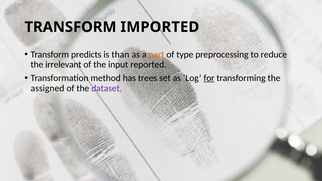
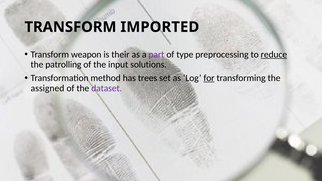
predicts: predicts -> weapon (86, 54)
than: than -> their (120, 54)
part colour: orange -> purple (156, 54)
reduce underline: none -> present (274, 54)
irrelevant: irrelevant -> patrolling (63, 65)
reported: reported -> solutions (149, 65)
